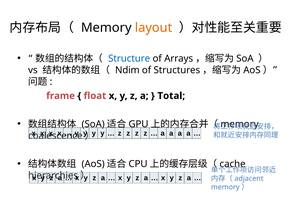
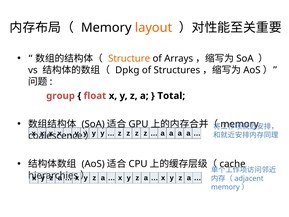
Structure colour: blue -> orange (129, 58)
Ndim: Ndim -> Dpkg (127, 70)
frame: frame -> group (61, 96)
